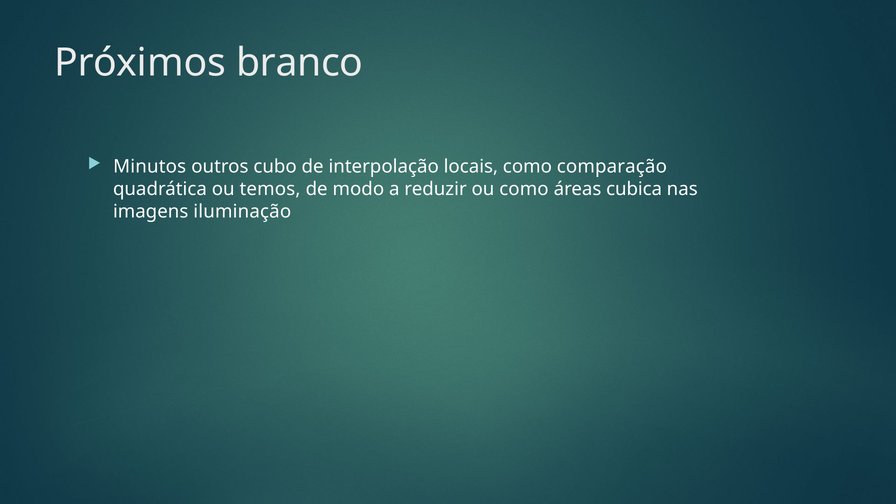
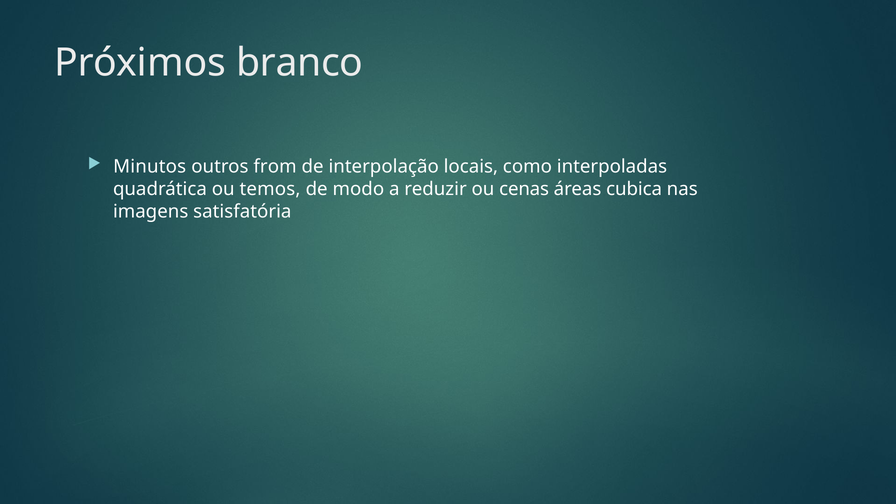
cubo: cubo -> from (275, 167)
comparação: comparação -> interpoladas (612, 167)
ou como: como -> cenas (524, 189)
iluminação: iluminação -> satisfatória (242, 212)
